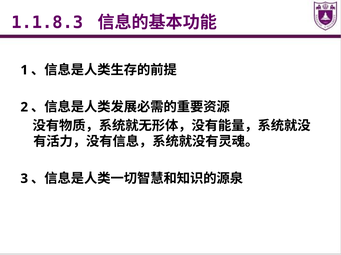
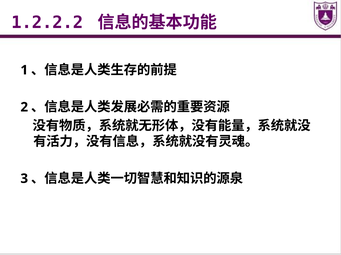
1.1.8.3: 1.1.8.3 -> 1.2.2.2 (47, 22)
